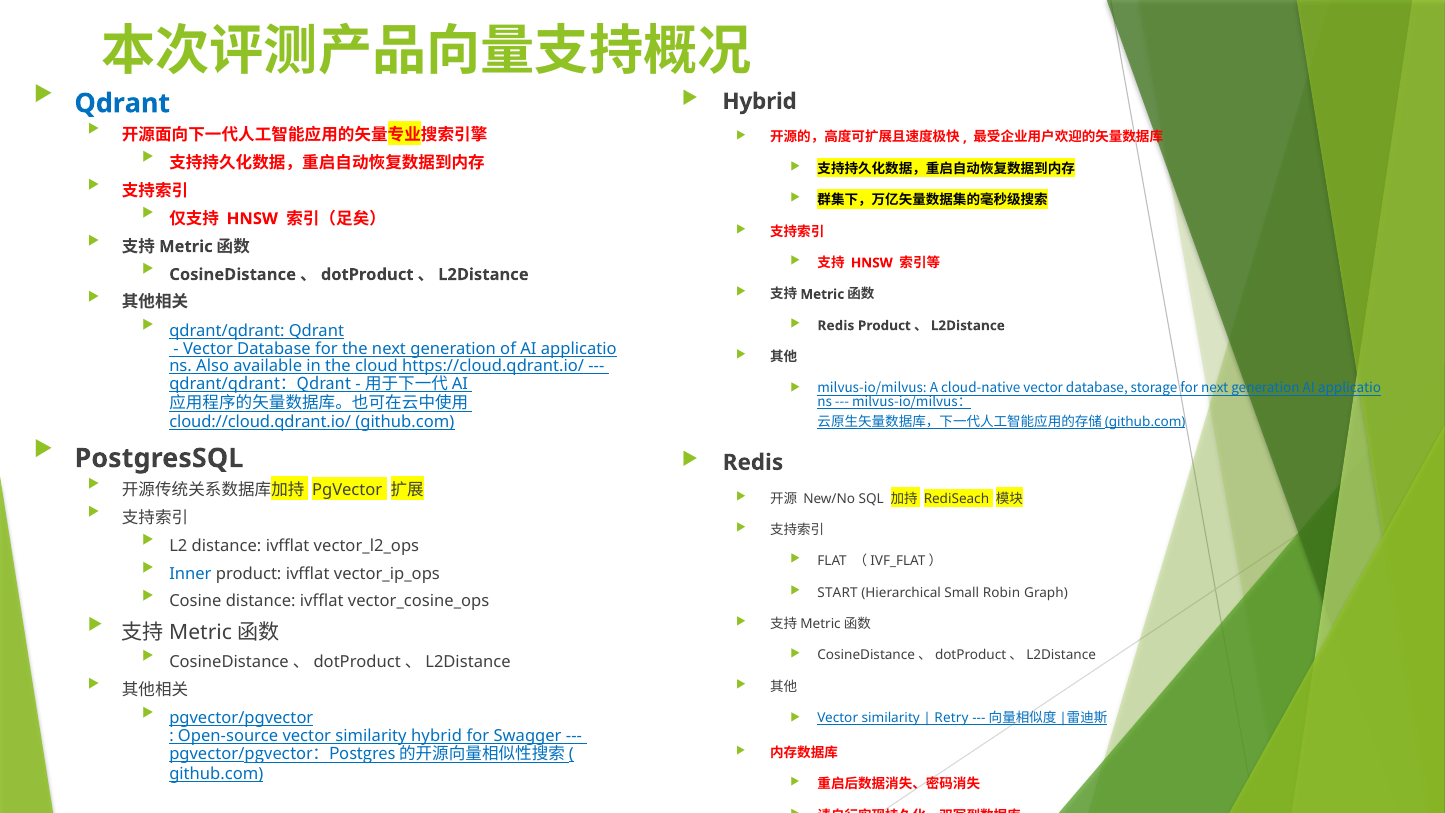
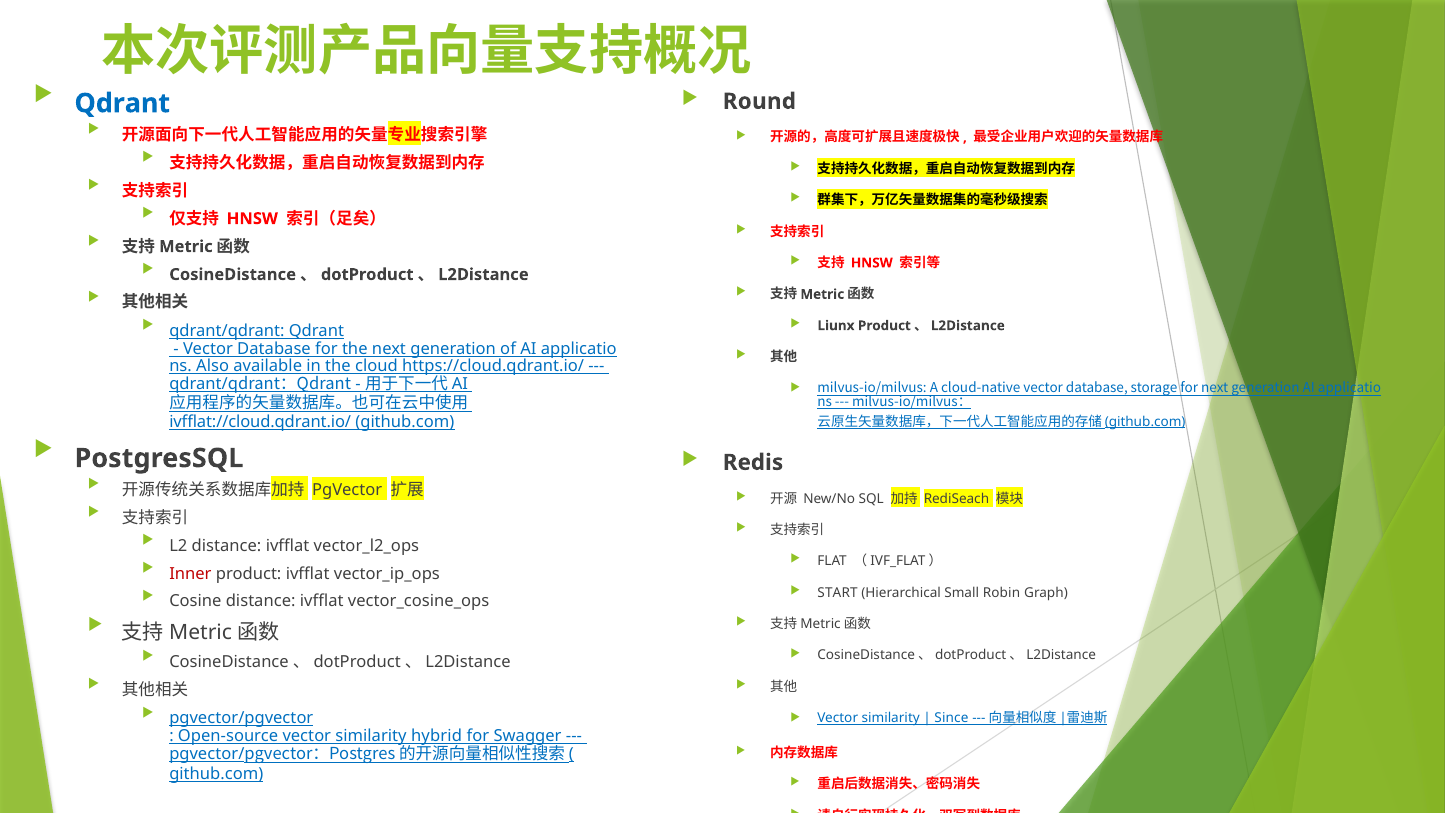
Hybrid: Hybrid -> Round (759, 101)
Redis: Redis -> Liunx (836, 326)
cloud://cloud.qdrant.io/: cloud://cloud.qdrant.io/ -> ivfflat://cloud.qdrant.io/ (260, 422)
Inner colour: blue -> red (190, 573)
Retry: Retry -> Since (951, 718)
